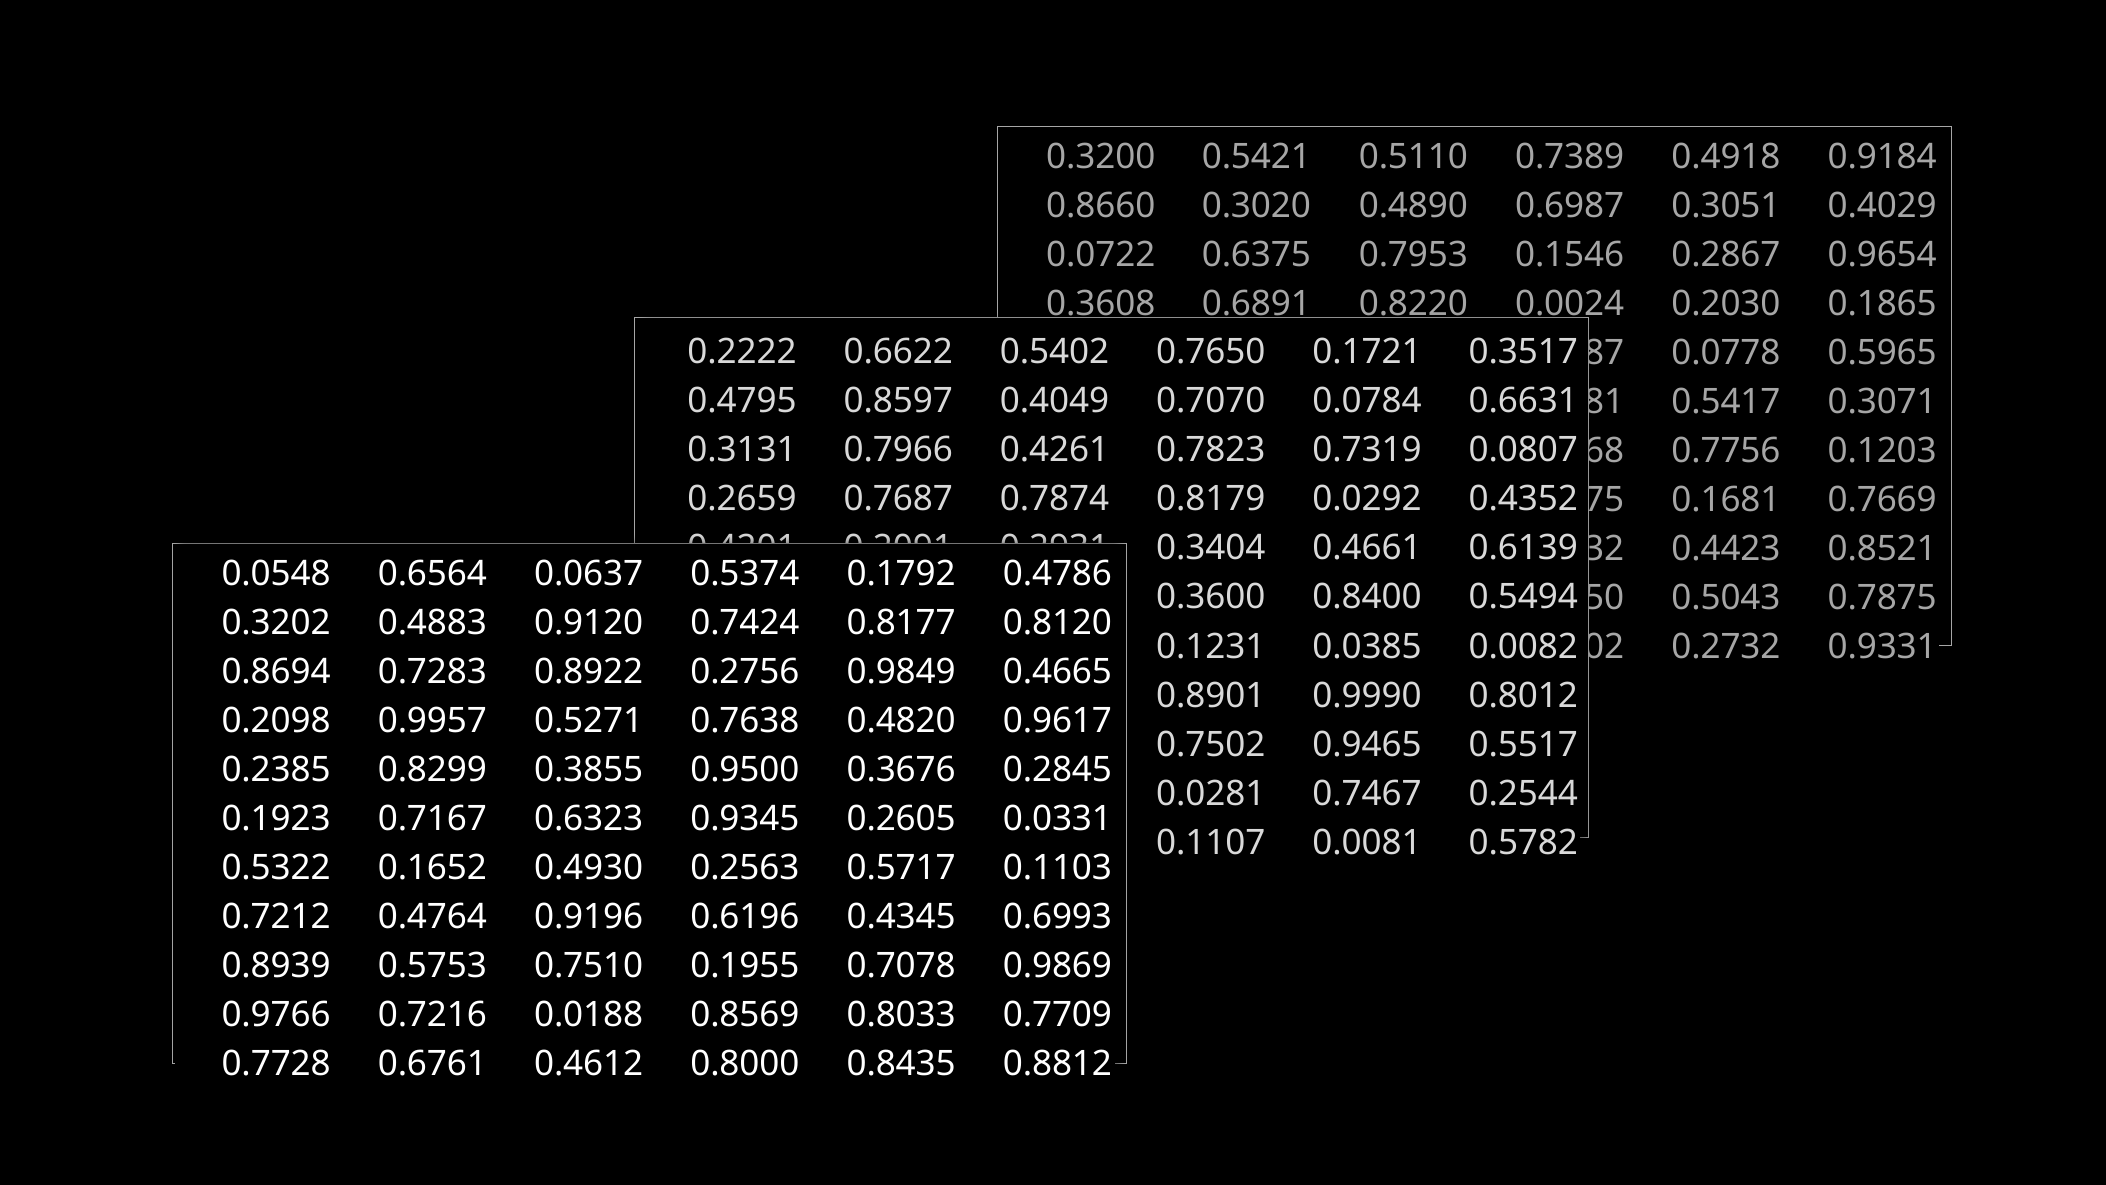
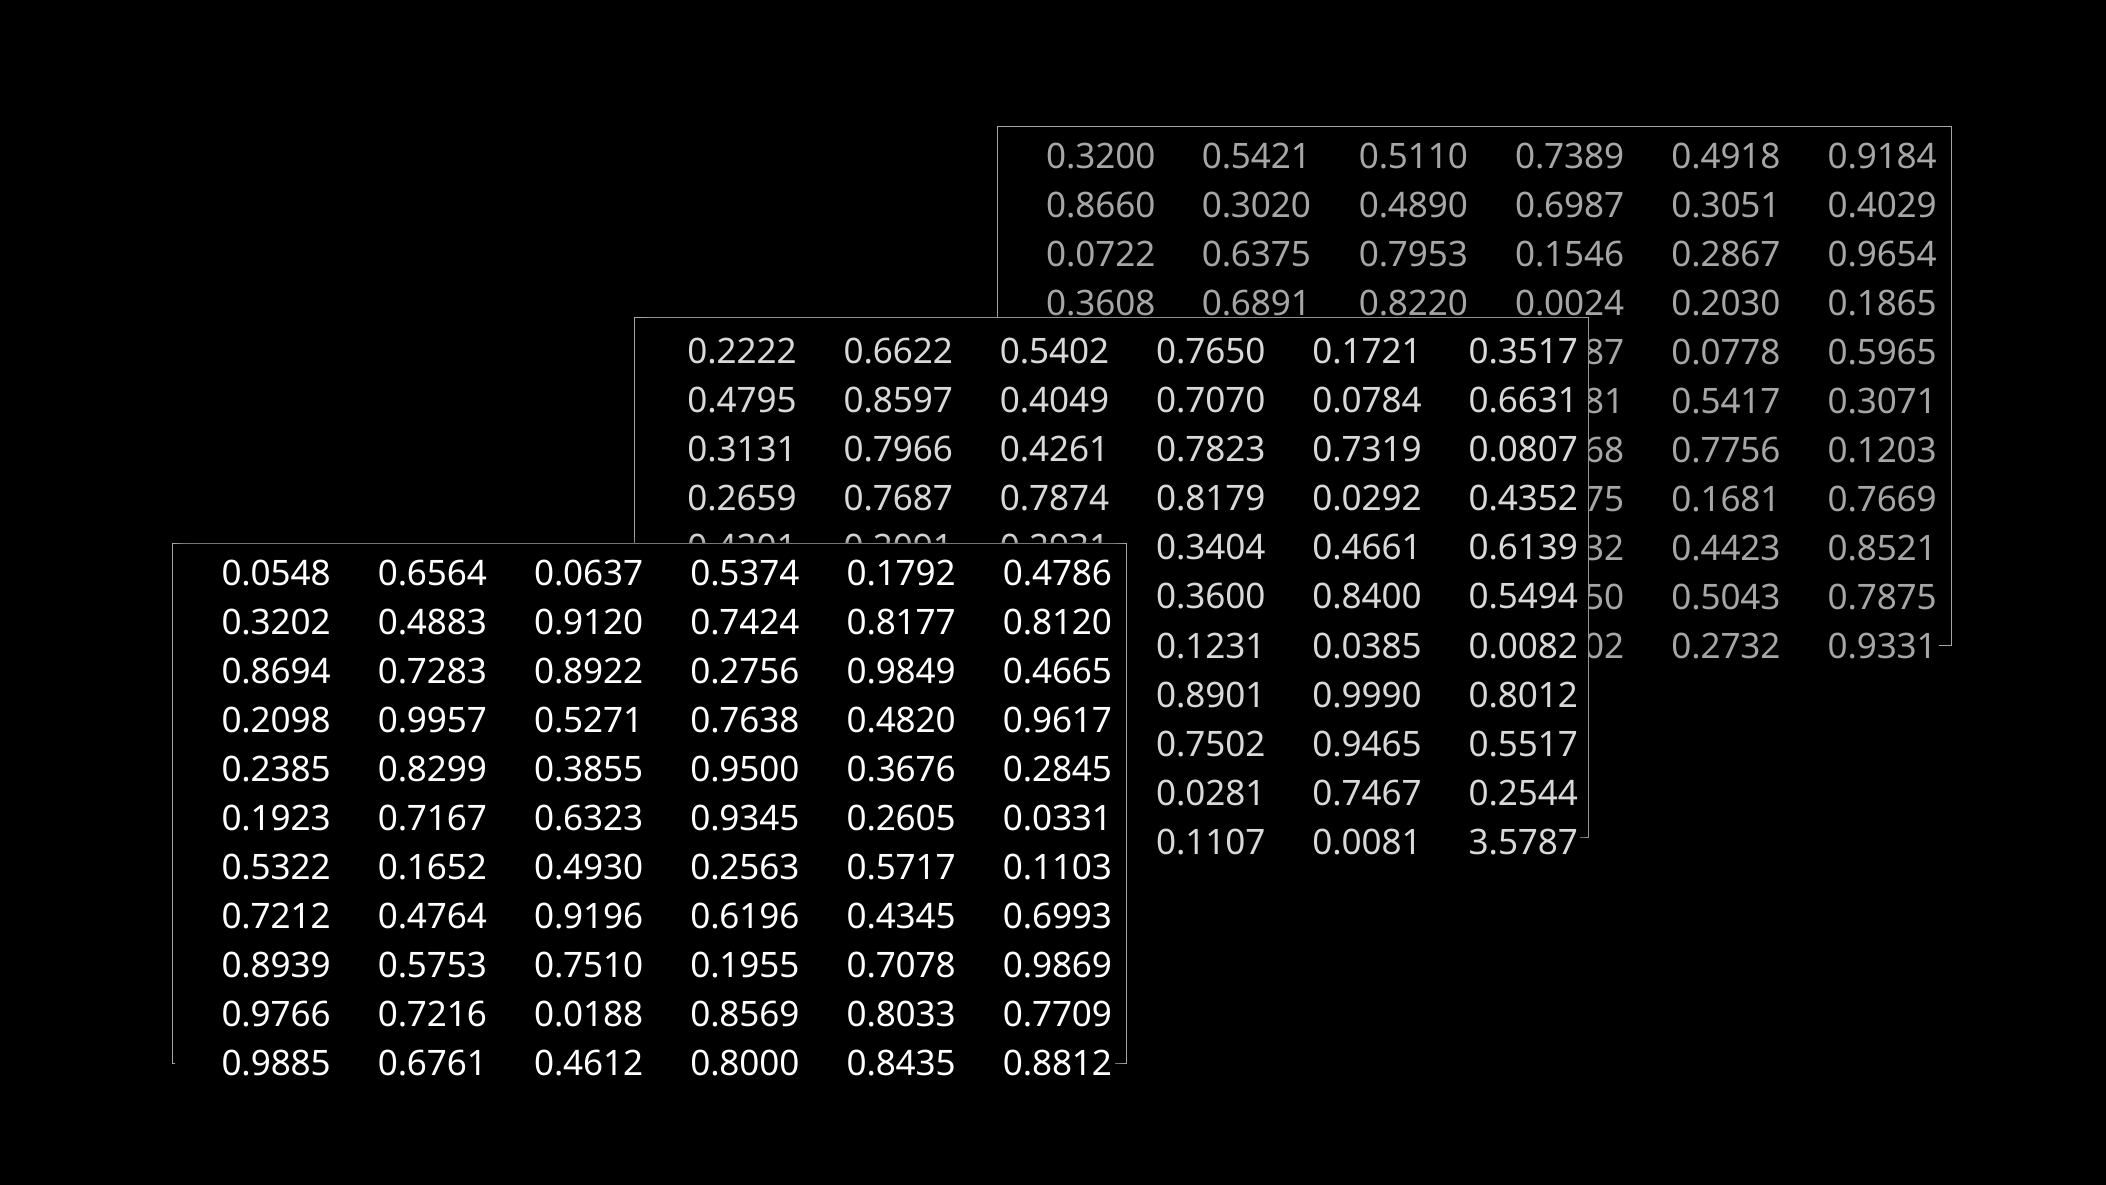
0.5782: 0.5782 -> 3.5787 (1523, 842)
0.7728: 0.7728 -> 0.9885 (276, 1064)
